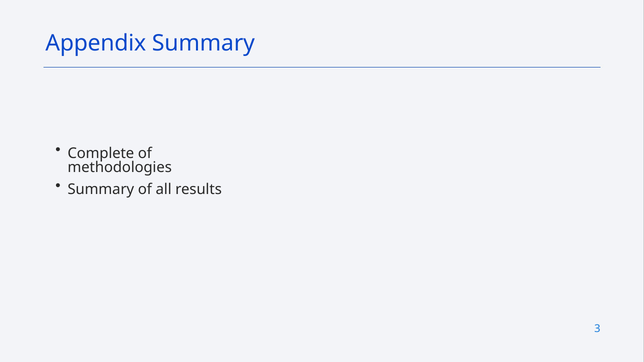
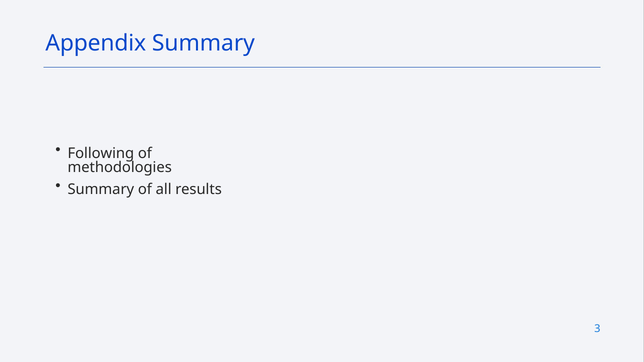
Complete: Complete -> Following (101, 154)
